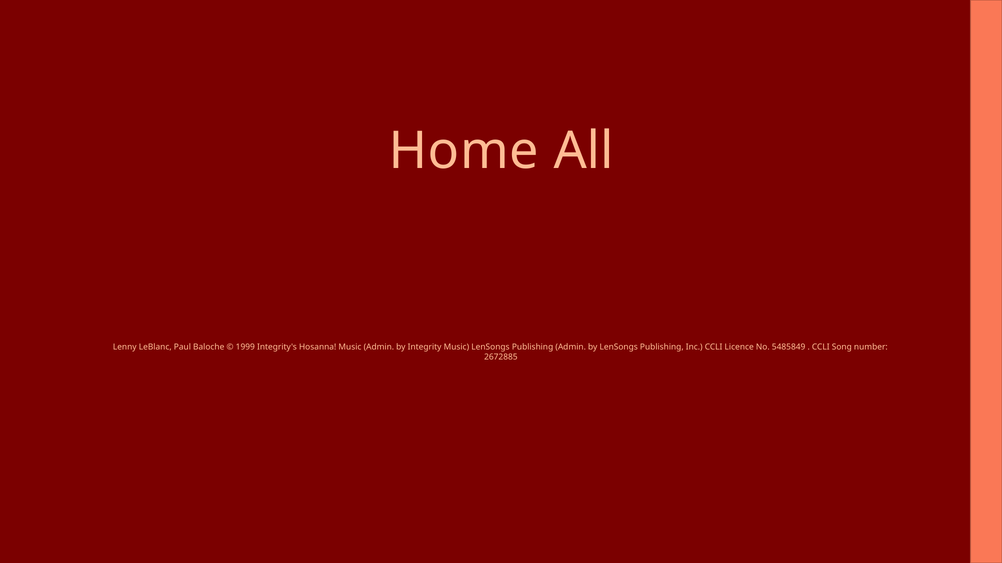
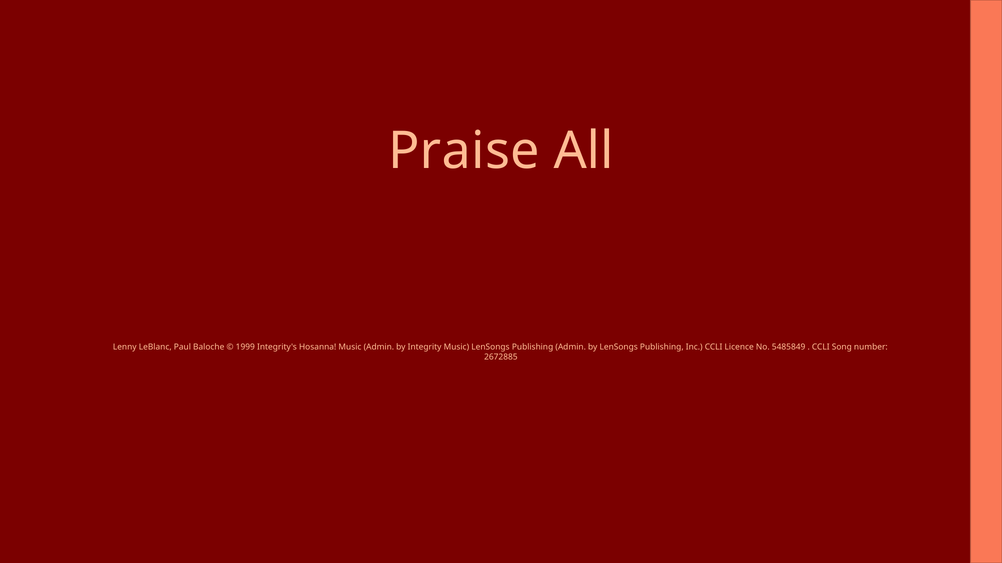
Home: Home -> Praise (464, 151)
